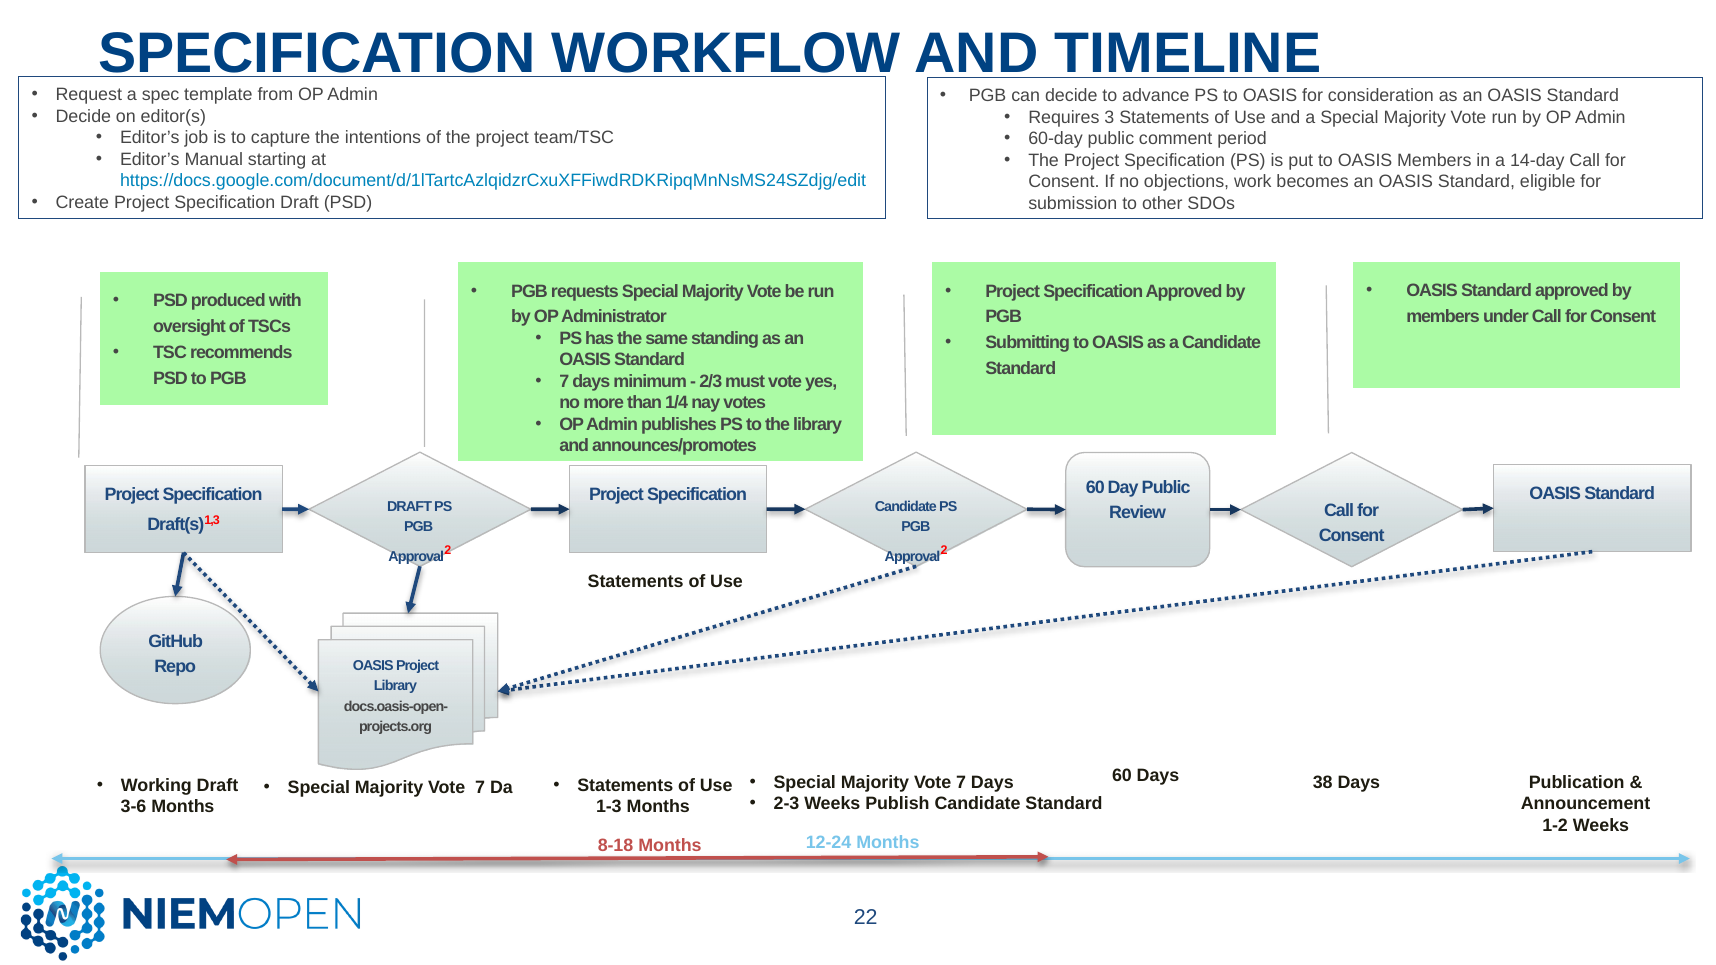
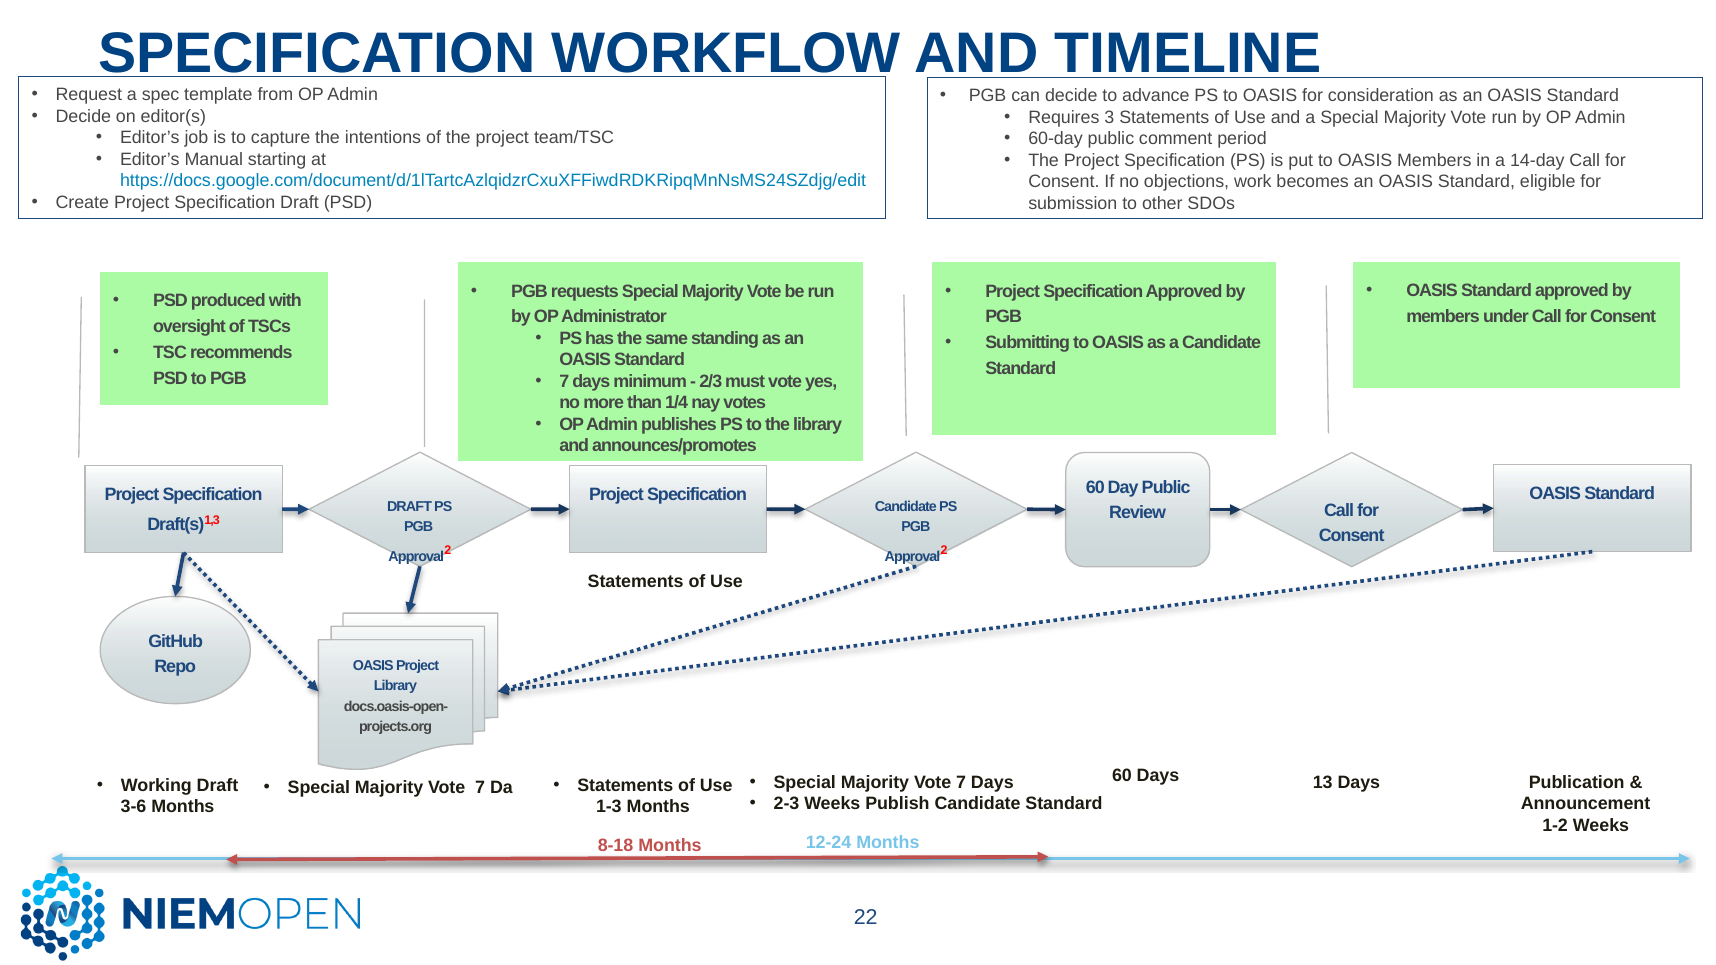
38: 38 -> 13 (1323, 783)
